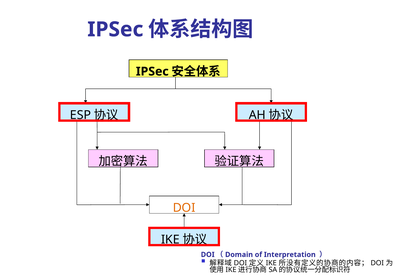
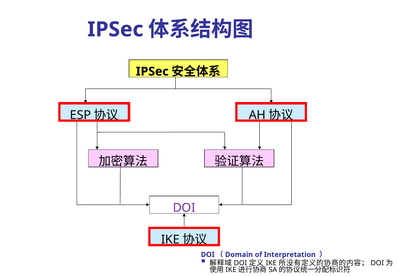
DOI colour: orange -> purple (184, 208)
